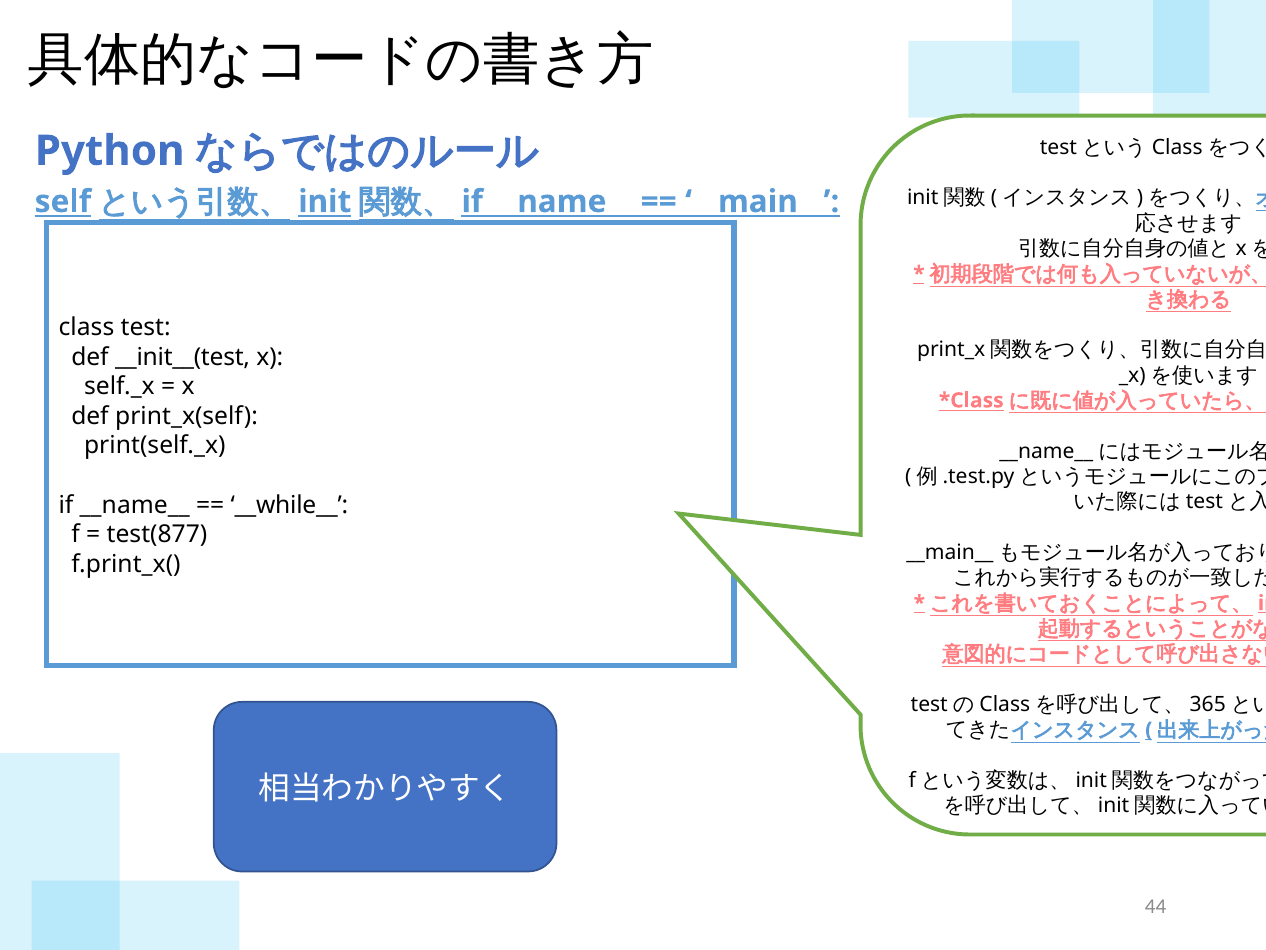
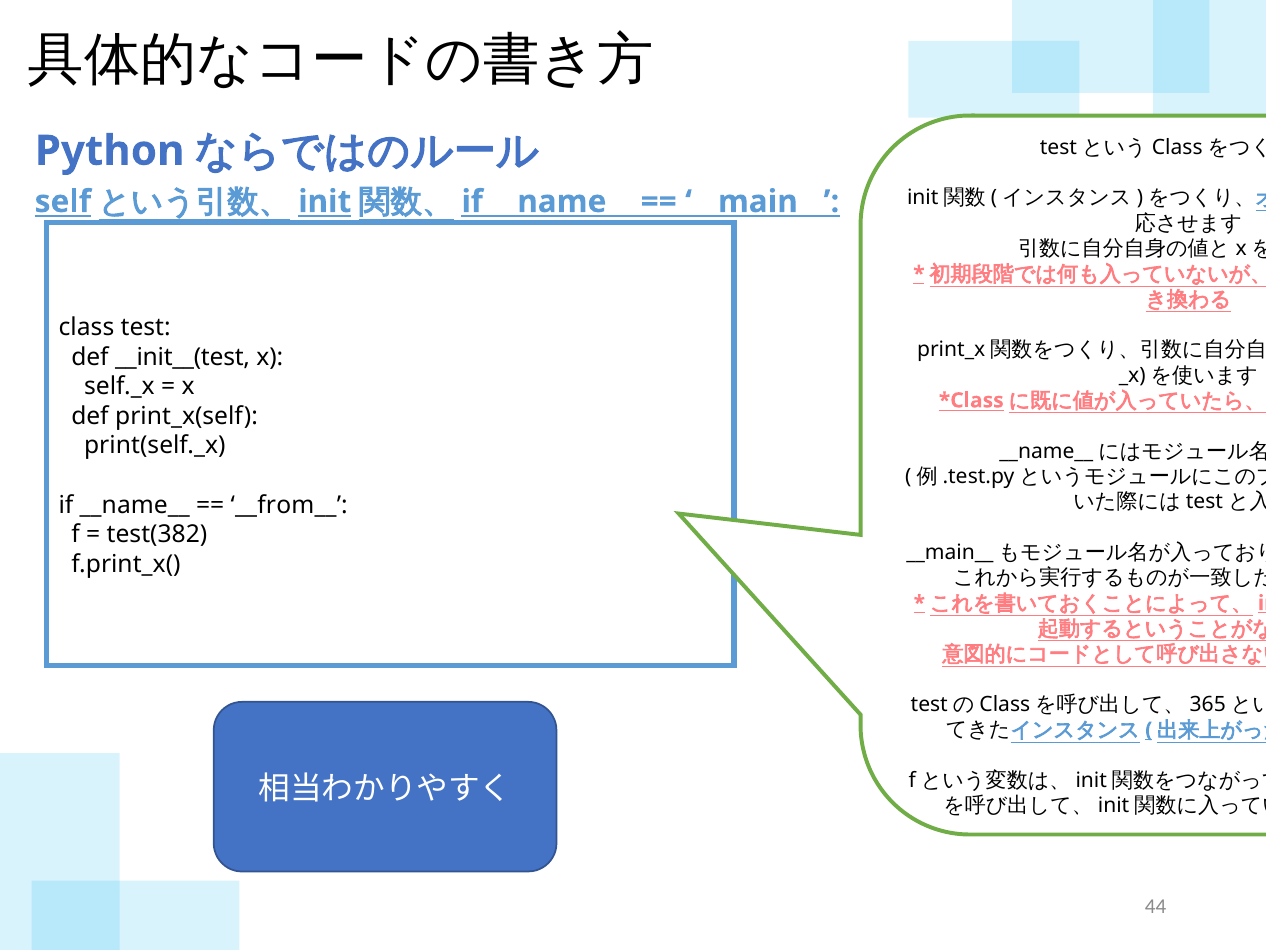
__while__: __while__ -> __from__ (289, 505)
test(877: test(877 -> test(382 (157, 534)
